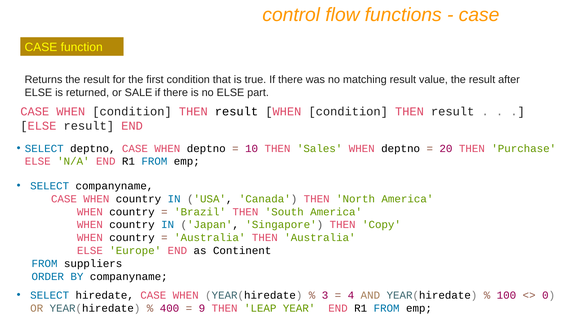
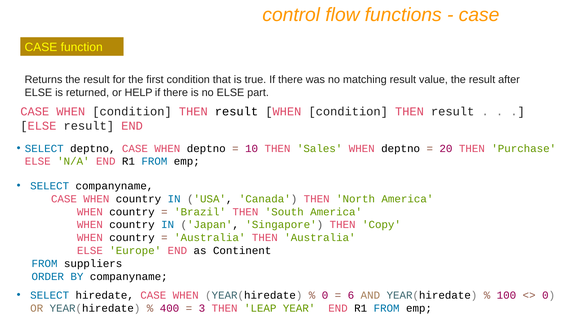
SALE: SALE -> HELP (139, 93)
3: 3 -> 0 (325, 295)
4: 4 -> 6 (351, 295)
9: 9 -> 3 (202, 308)
